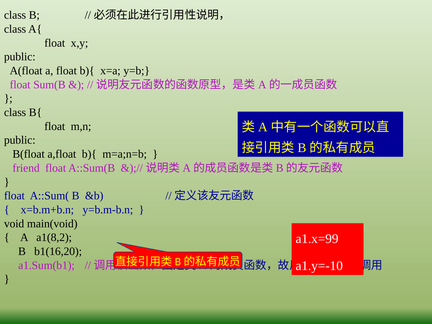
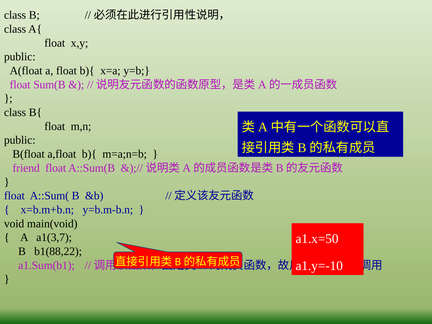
a1(8,2: a1(8,2 -> a1(3,7 (54, 237)
a1.x=99: a1.x=99 -> a1.x=50 (317, 239)
b1(16,20: b1(16,20 -> b1(88,22 (58, 251)
